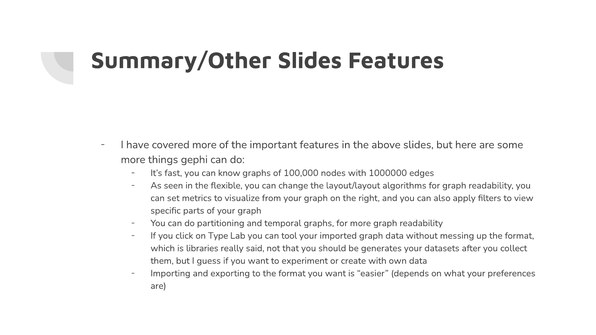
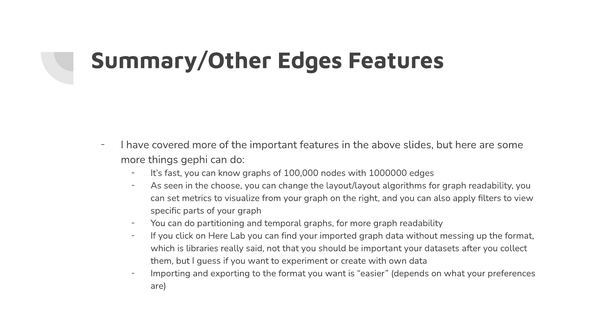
Summary/Other Slides: Slides -> Edges (310, 61)
flexible: flexible -> choose (226, 186)
on Type: Type -> Here (218, 236)
tool: tool -> find (289, 236)
be generates: generates -> important (381, 248)
